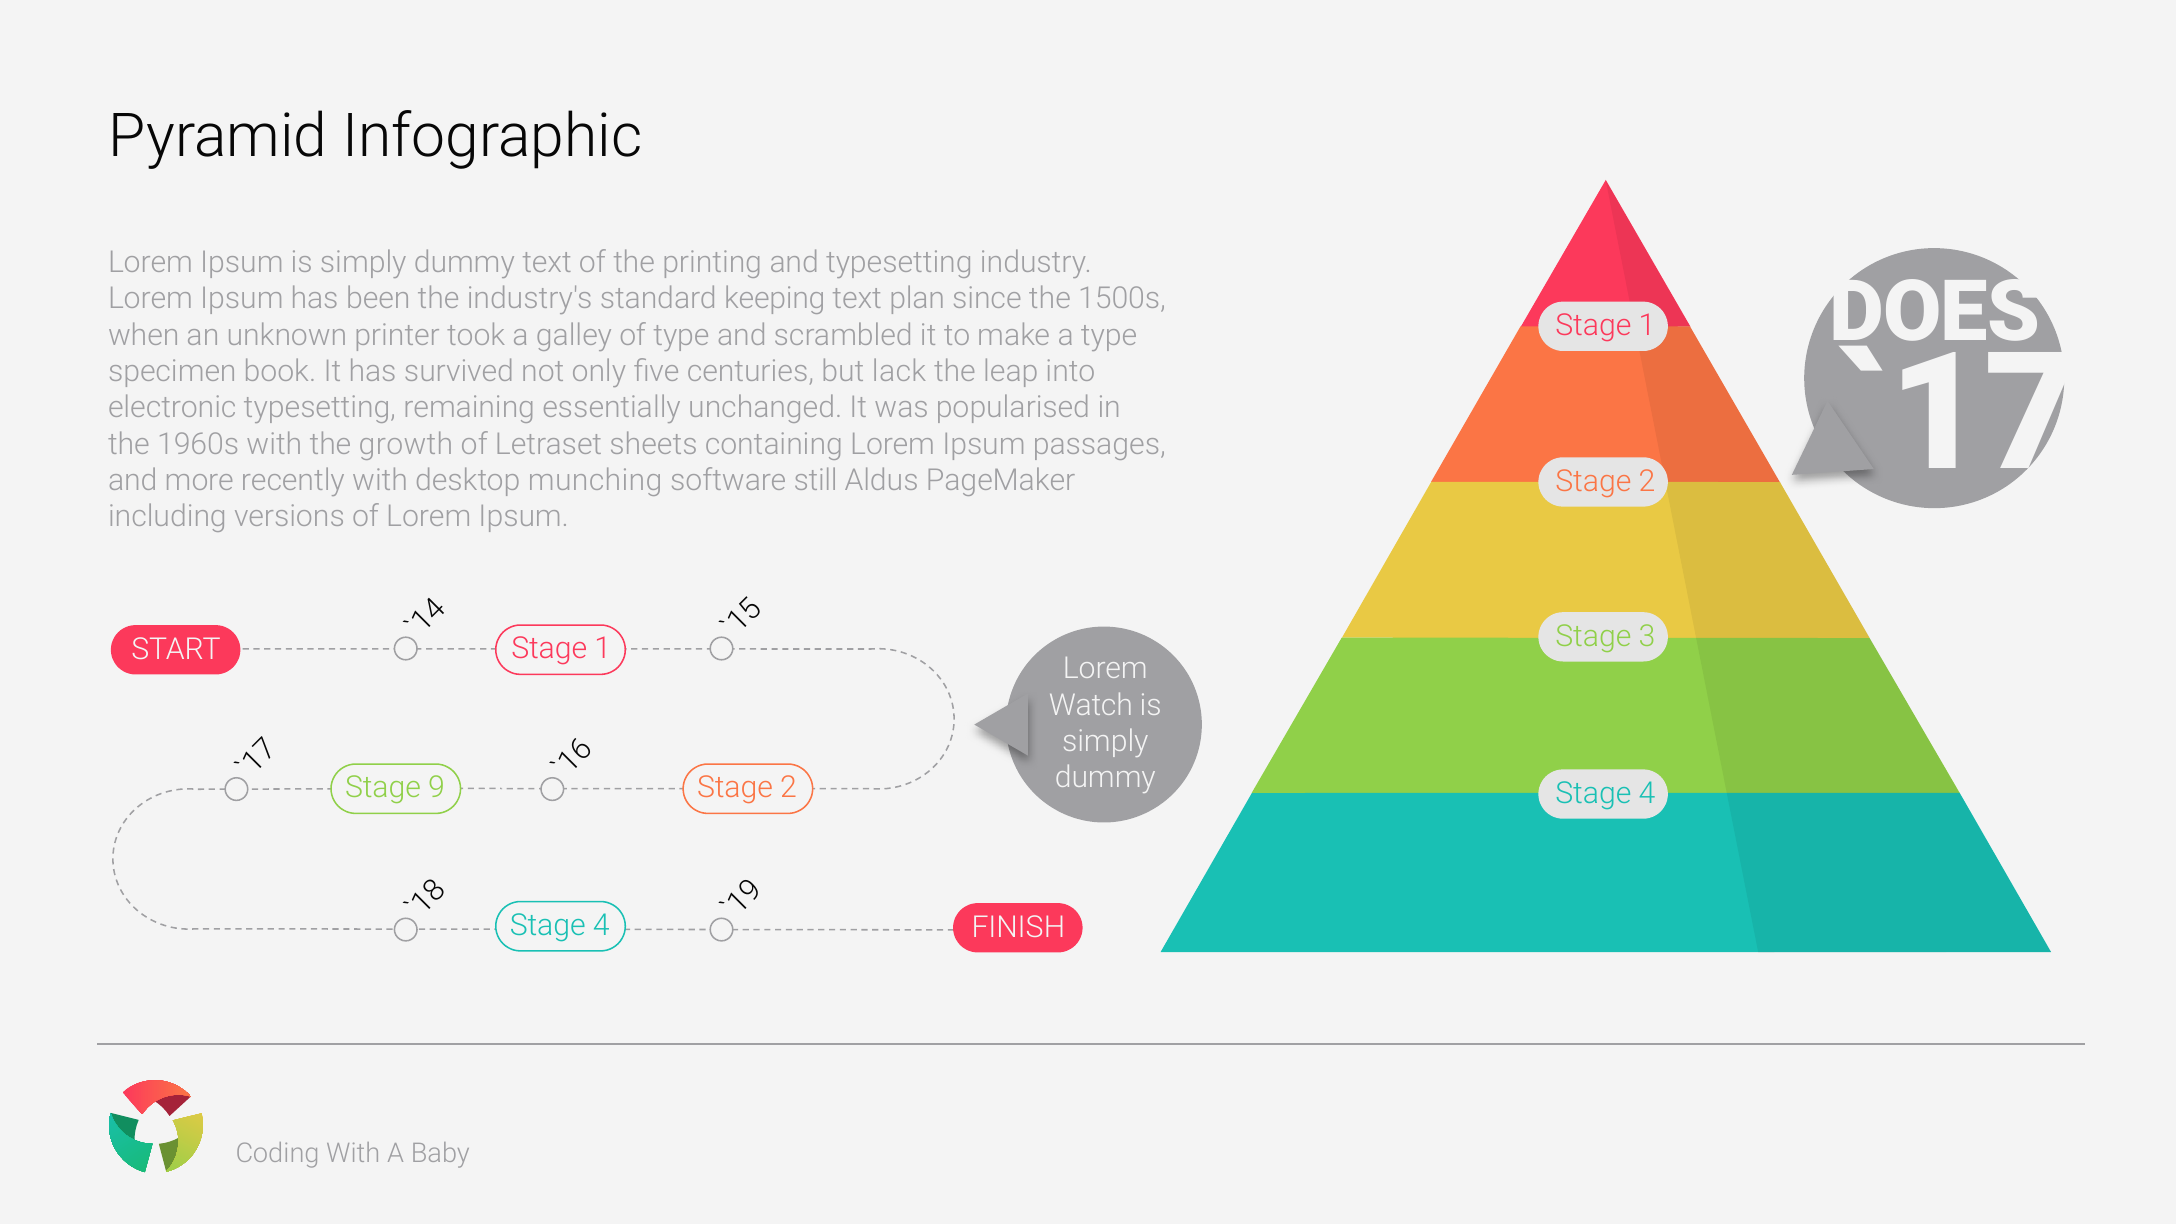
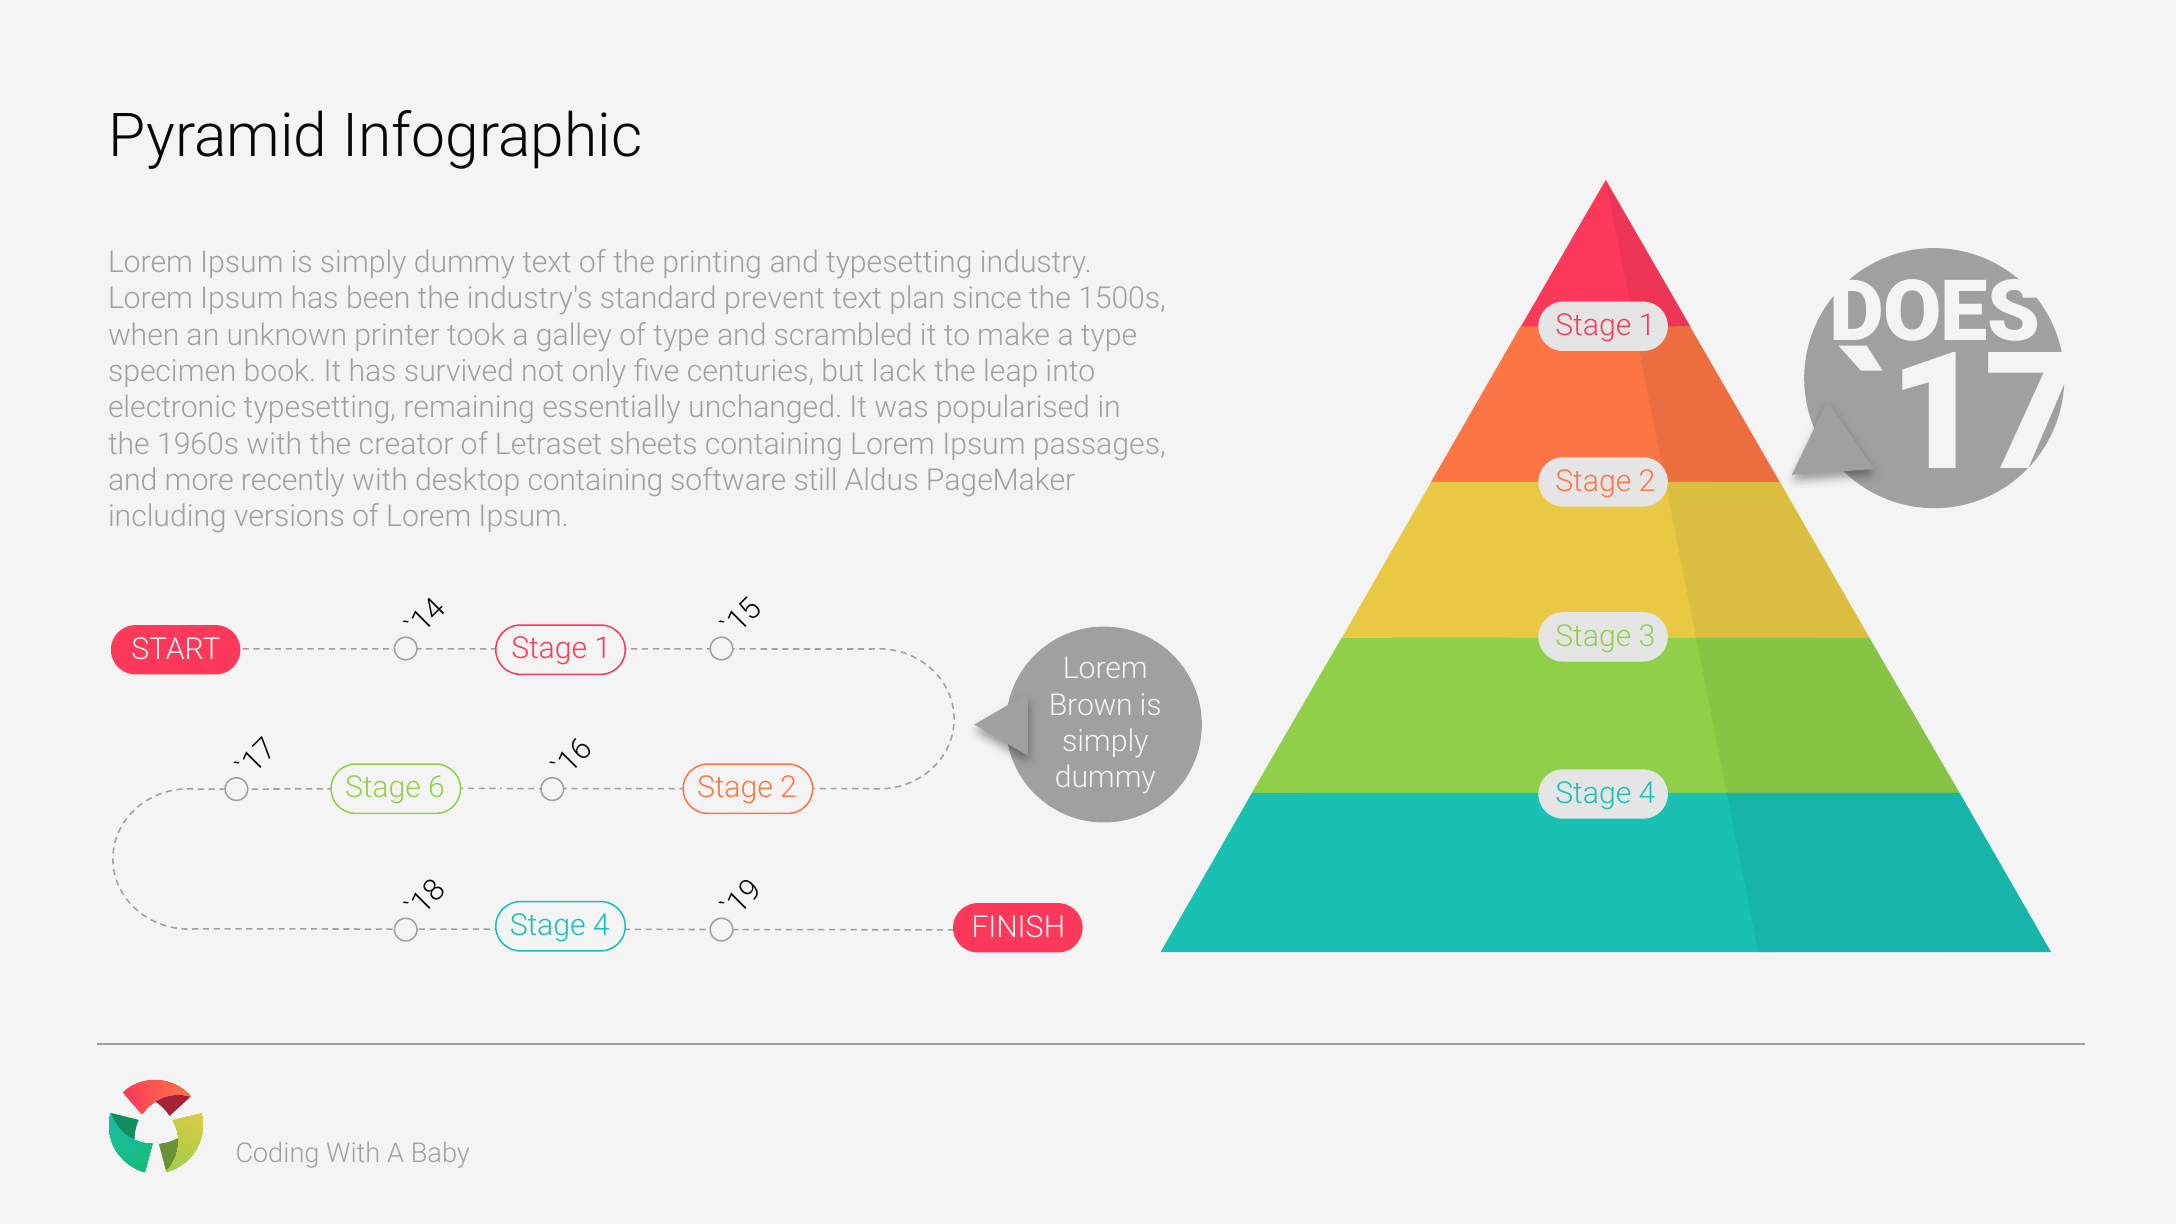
keeping: keeping -> prevent (775, 299)
growth: growth -> creator (406, 444)
desktop munching: munching -> containing (595, 481)
Watch: Watch -> Brown (1091, 705)
Stage 9: 9 -> 6 (437, 788)
